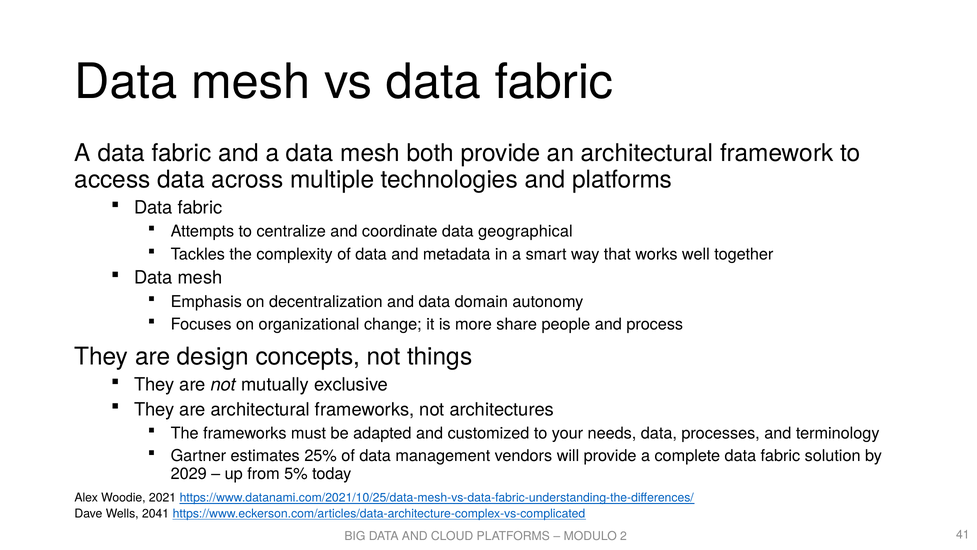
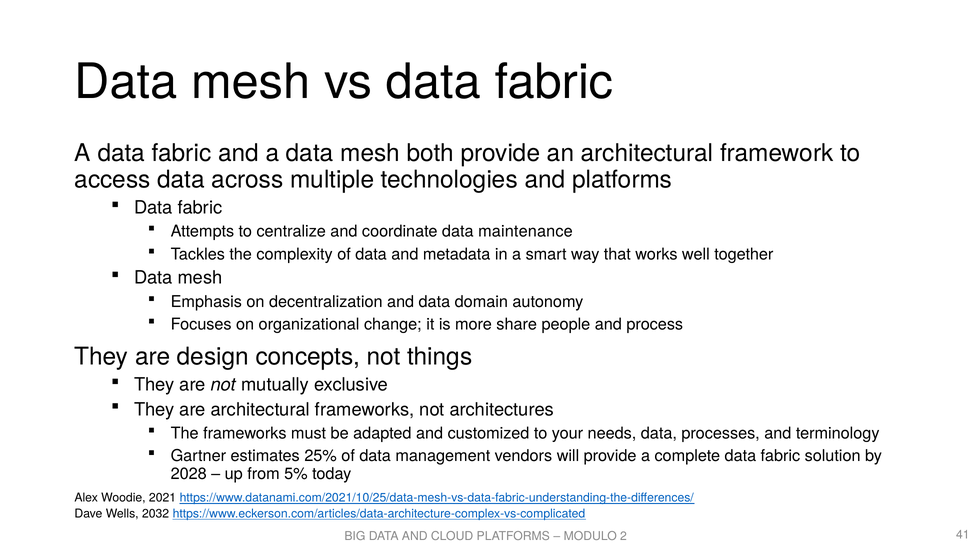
geographical: geographical -> maintenance (525, 231)
2029: 2029 -> 2028 (189, 473)
2041: 2041 -> 2032 (156, 513)
